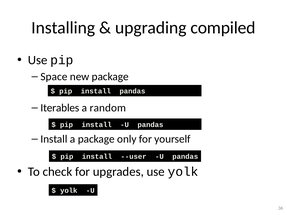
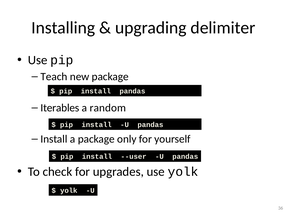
compiled: compiled -> delimiter (223, 28)
Space: Space -> Teach (54, 77)
